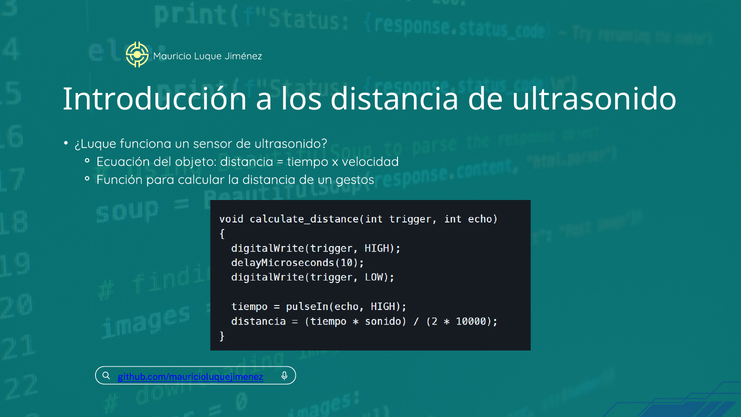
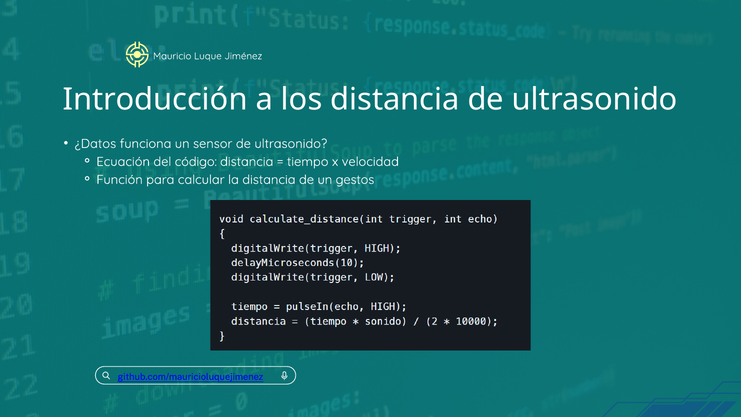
¿Luque: ¿Luque -> ¿Datos (95, 144)
objeto: objeto -> código (196, 162)
